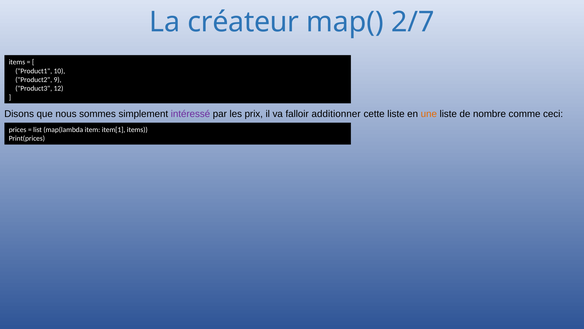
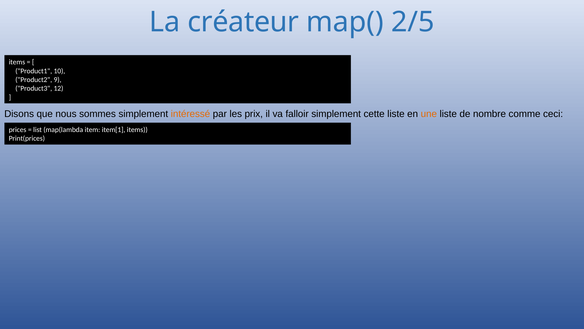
2/7: 2/7 -> 2/5 (413, 22)
intéressé colour: purple -> orange (190, 114)
falloir additionner: additionner -> simplement (336, 114)
